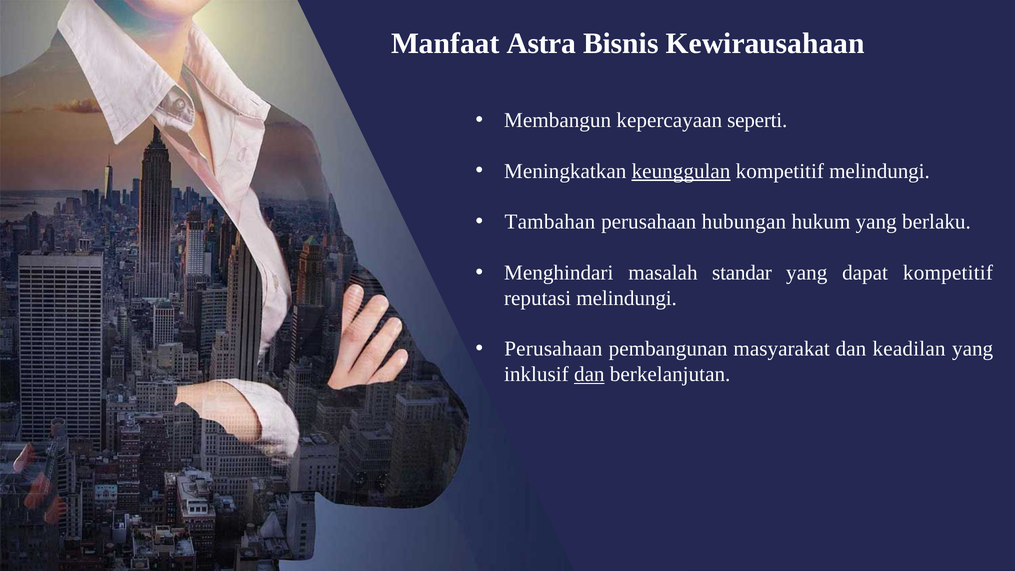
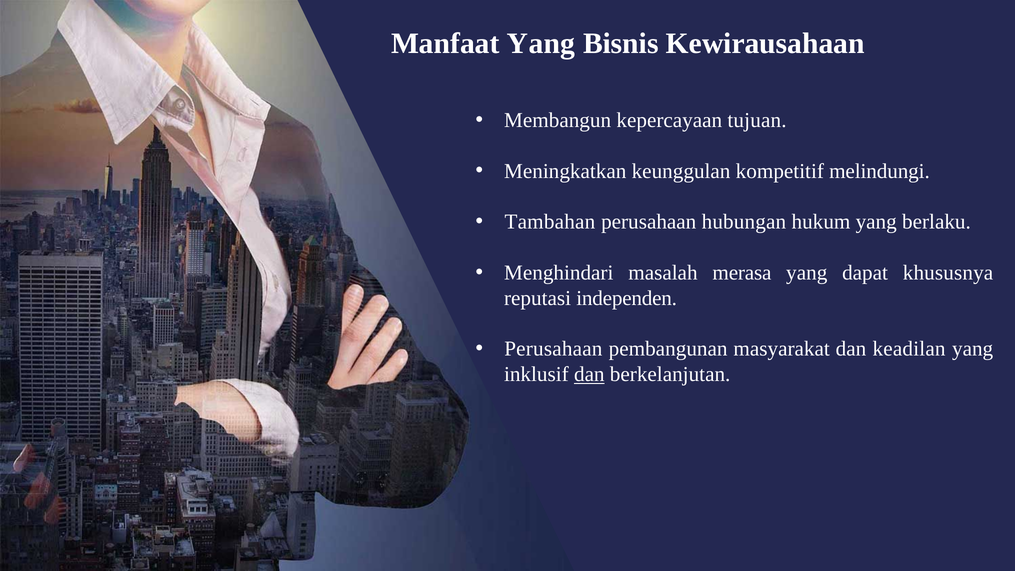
Manfaat Astra: Astra -> Yang (541, 44)
seperti: seperti -> tujuan (757, 120)
keunggulan underline: present -> none (681, 171)
standar: standar -> merasa (742, 273)
dapat kompetitif: kompetitif -> khususnya (948, 273)
reputasi melindungi: melindungi -> independen (627, 298)
